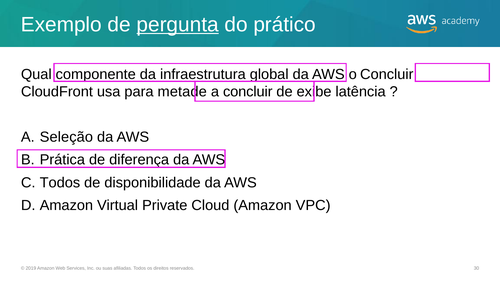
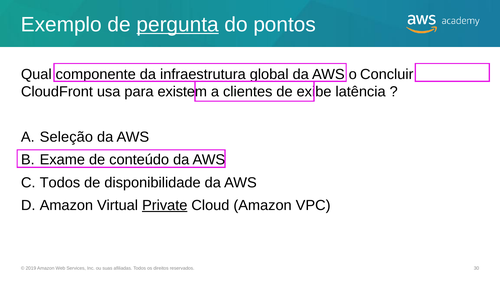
prático: prático -> pontos (285, 25)
metade: metade -> existem (182, 92)
a concluir: concluir -> clientes (248, 92)
Prática: Prática -> Exame (62, 160)
diferença: diferença -> conteúdo (139, 160)
Private underline: none -> present (165, 205)
